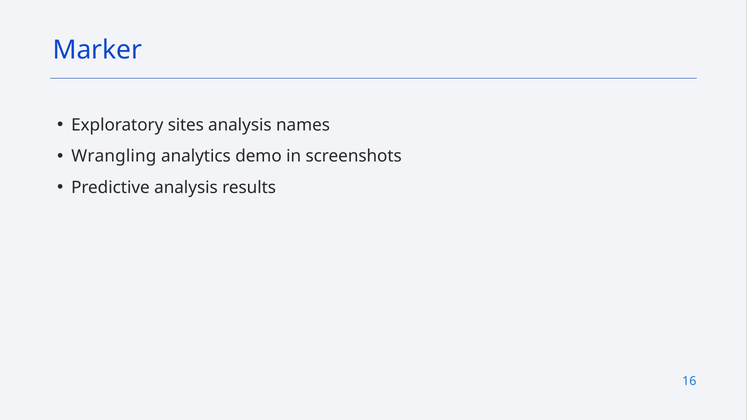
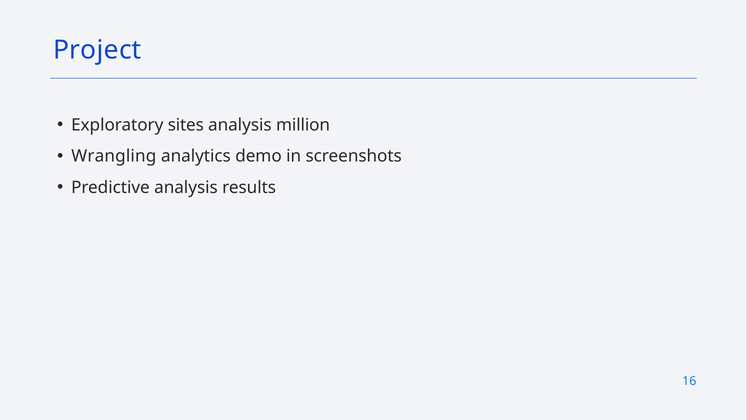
Marker: Marker -> Project (97, 50)
names: names -> million (303, 125)
